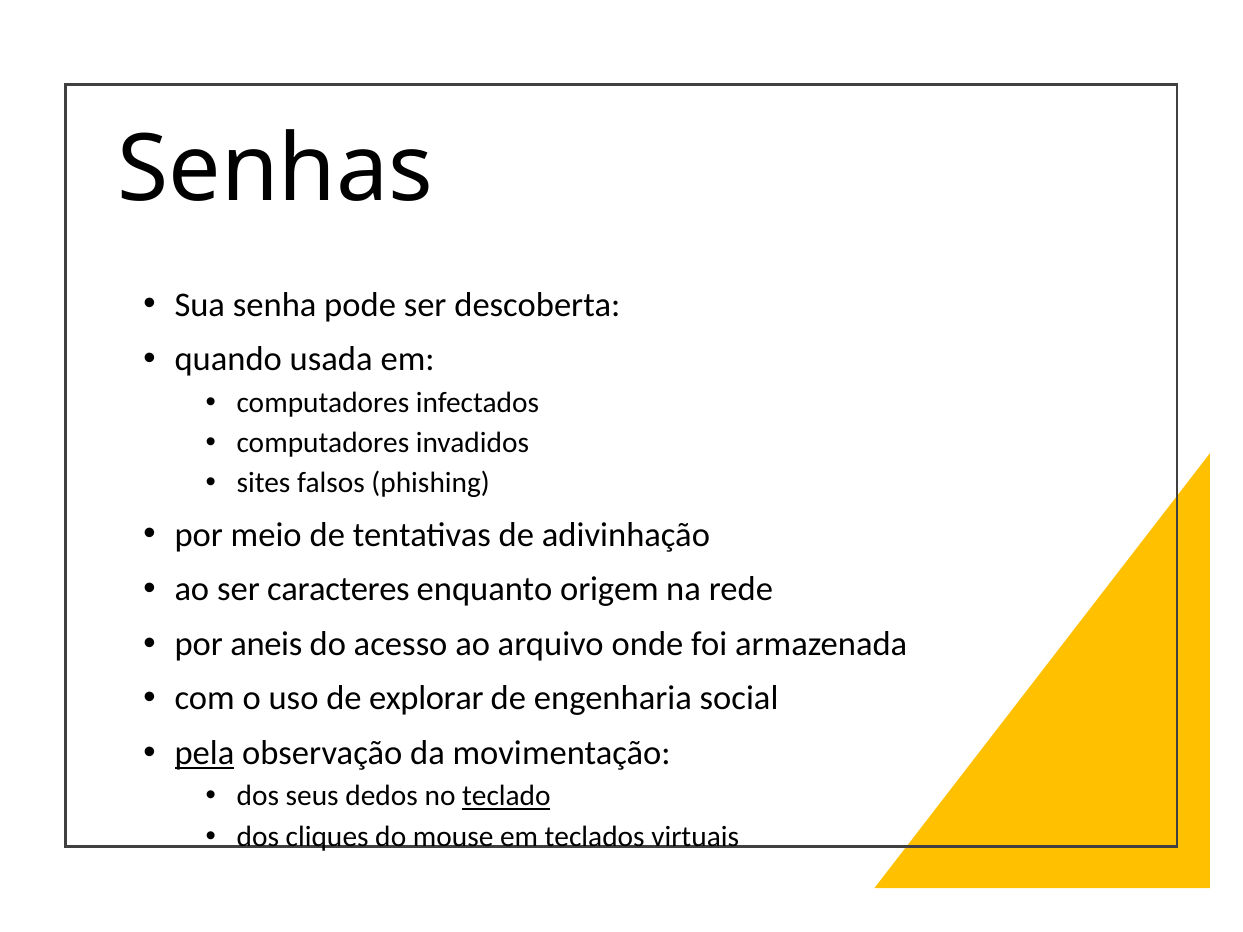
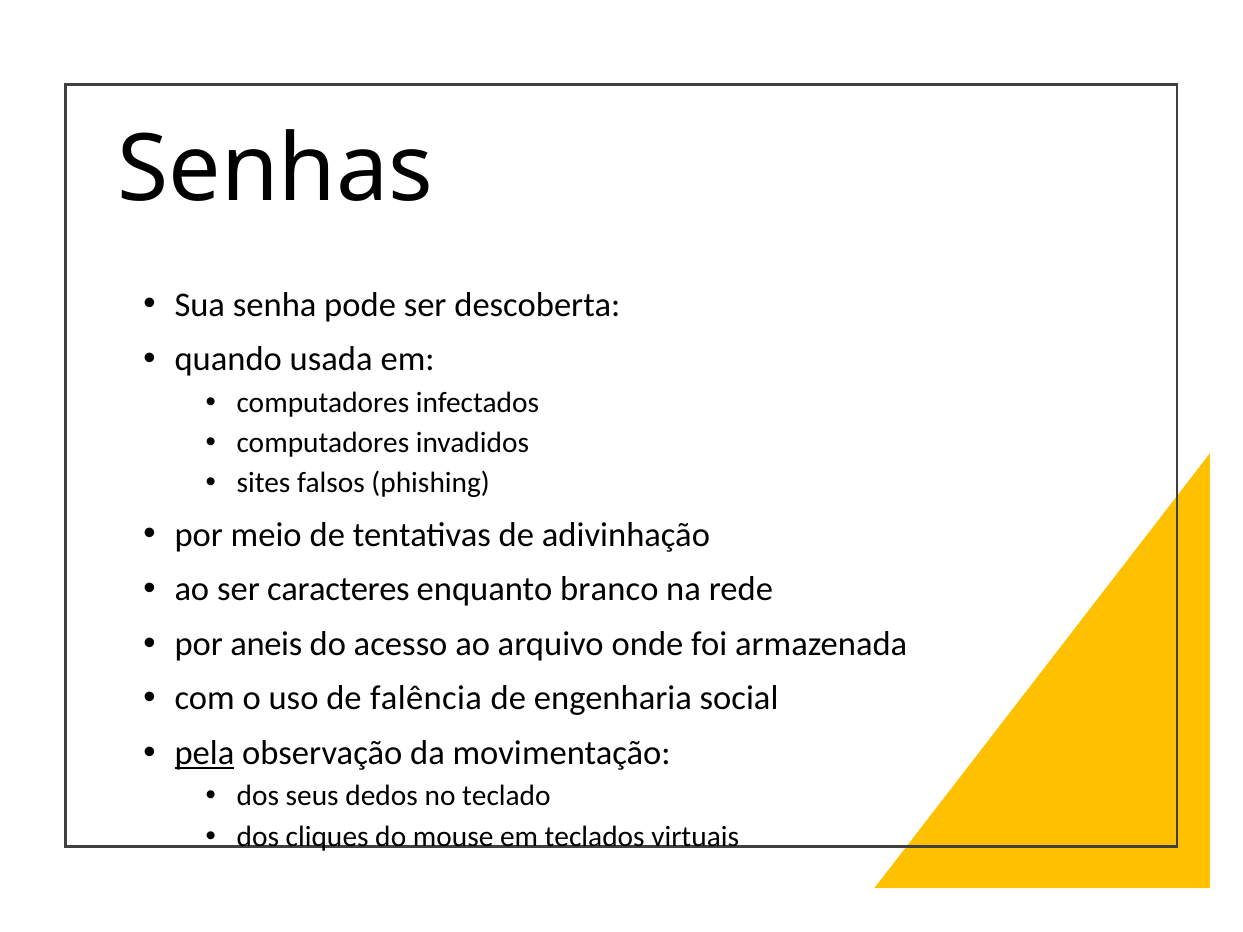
origem: origem -> branco (609, 589)
explorar: explorar -> falência (426, 699)
teclado underline: present -> none (506, 796)
